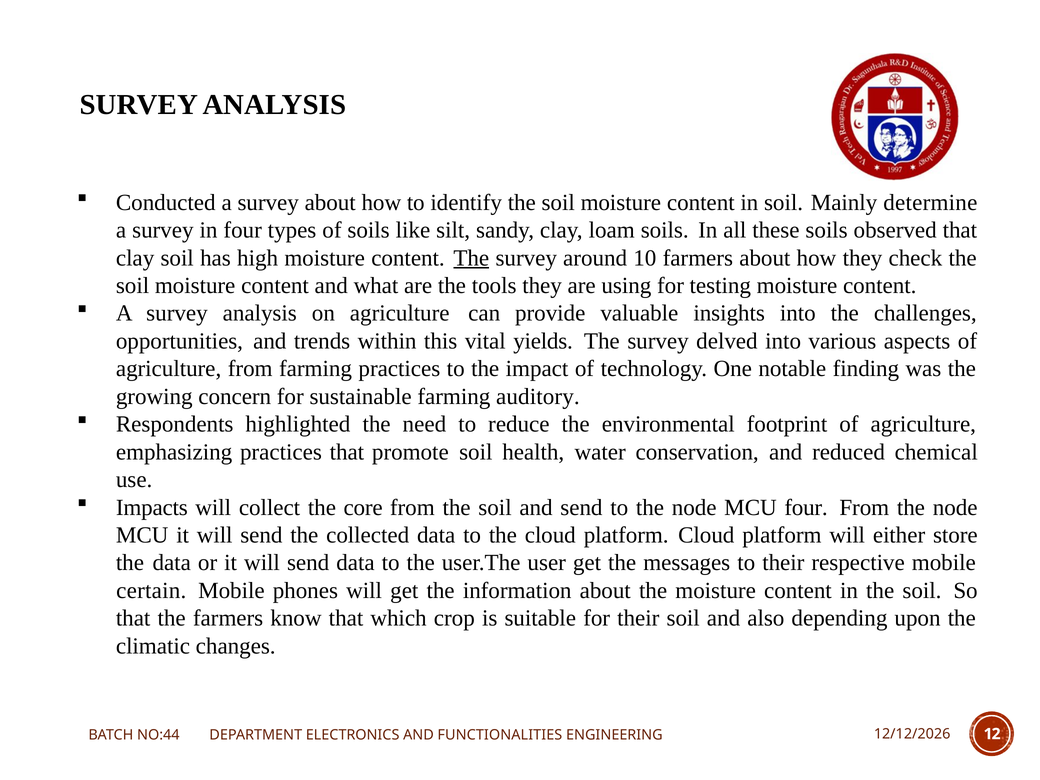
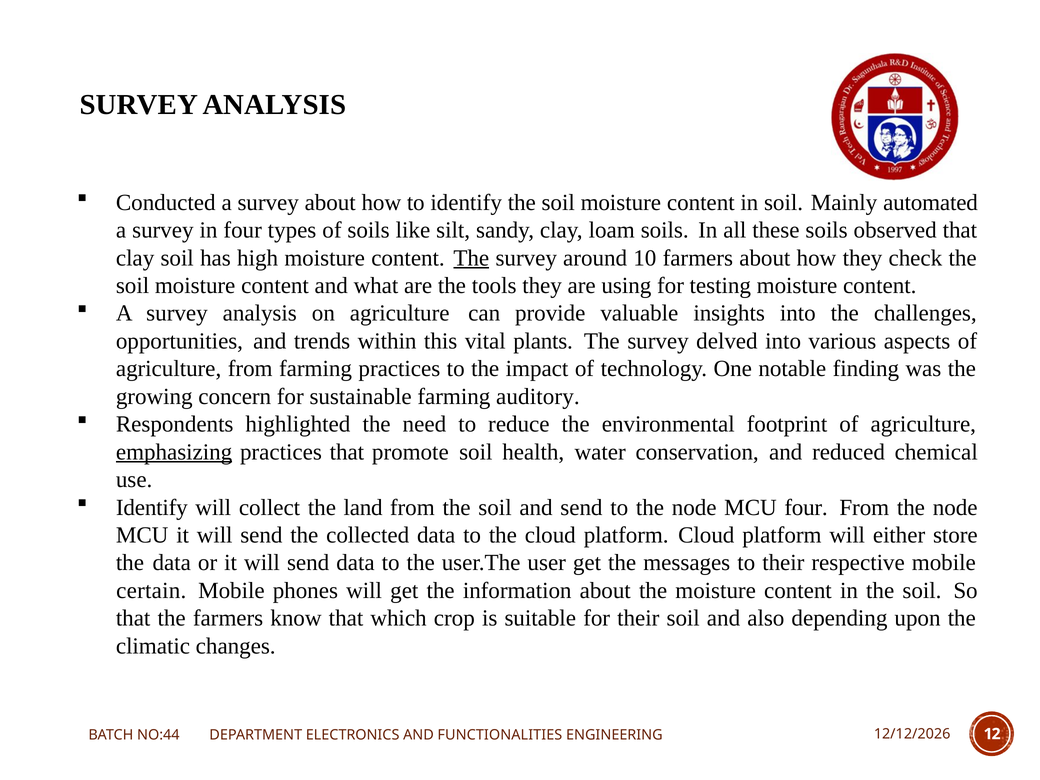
determine: determine -> automated (931, 202)
yields: yields -> plants (543, 341)
emphasizing underline: none -> present (174, 452)
Impacts: Impacts -> Identify (152, 507)
core: core -> land (363, 507)
